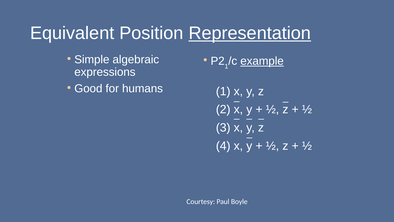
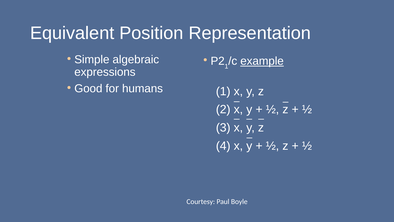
Representation underline: present -> none (250, 33)
